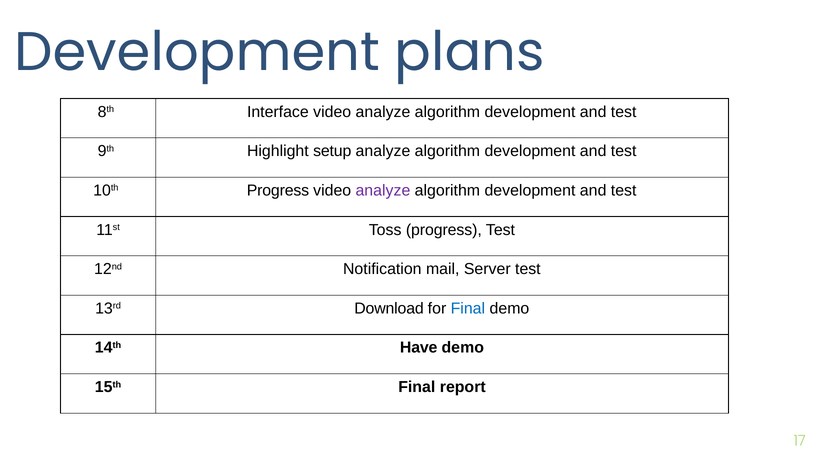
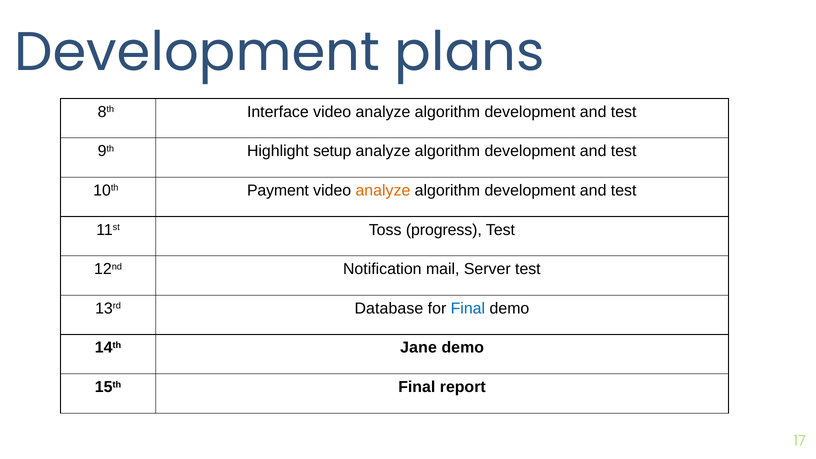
10th Progress: Progress -> Payment (278, 190)
analyze colour: purple -> orange (383, 190)
Download: Download -> Database (389, 308)
Have: Have -> Jane (419, 348)
